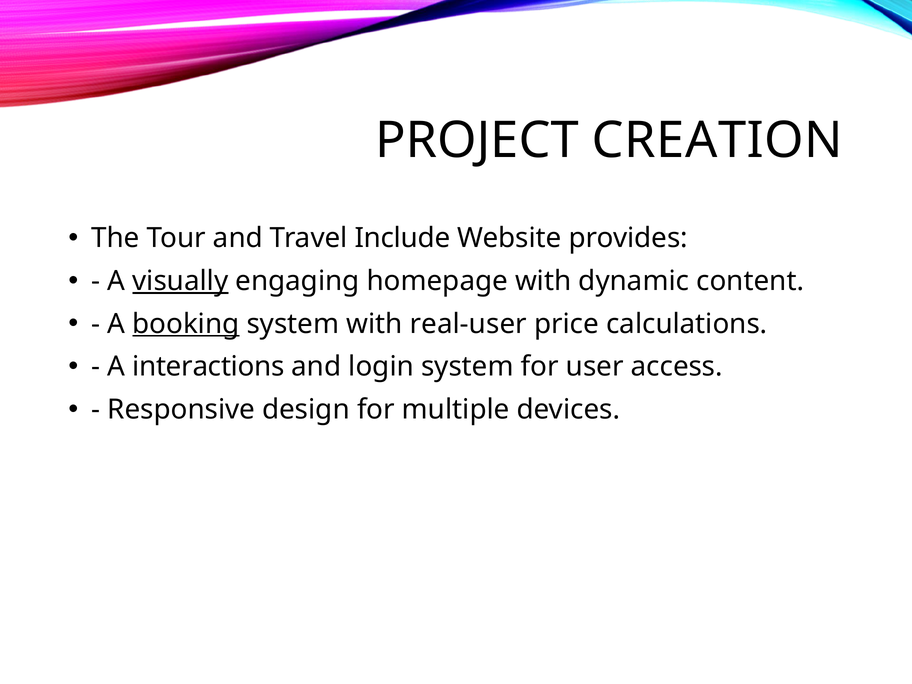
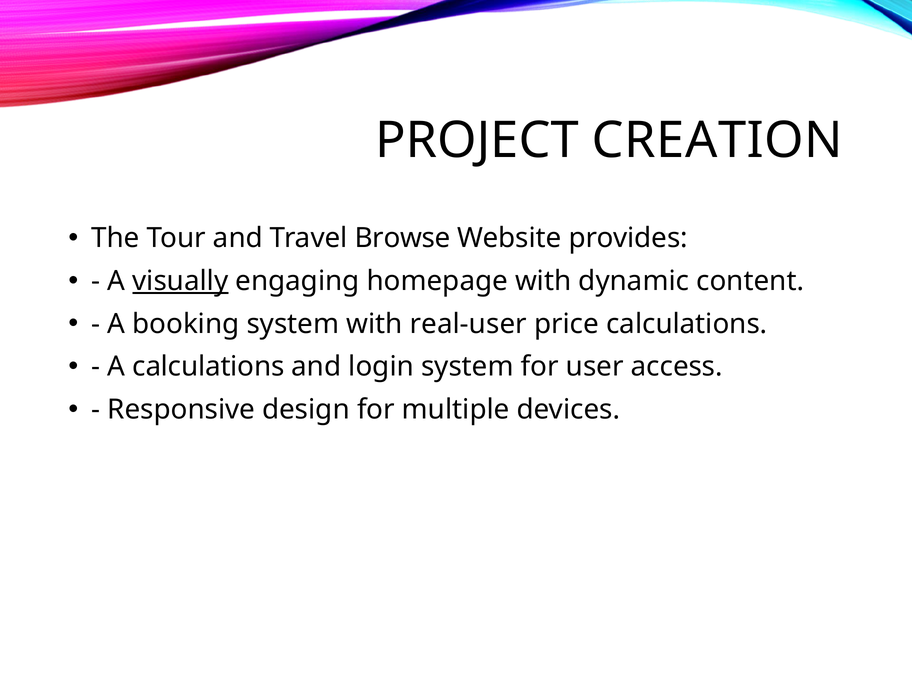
Include: Include -> Browse (403, 238)
booking underline: present -> none (186, 324)
A interactions: interactions -> calculations (208, 367)
